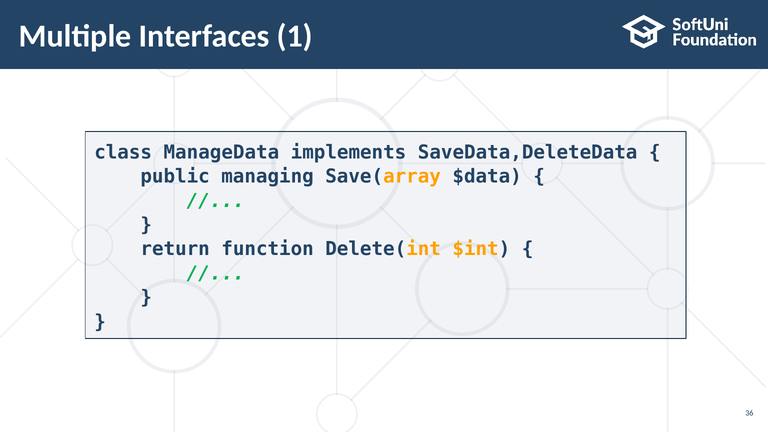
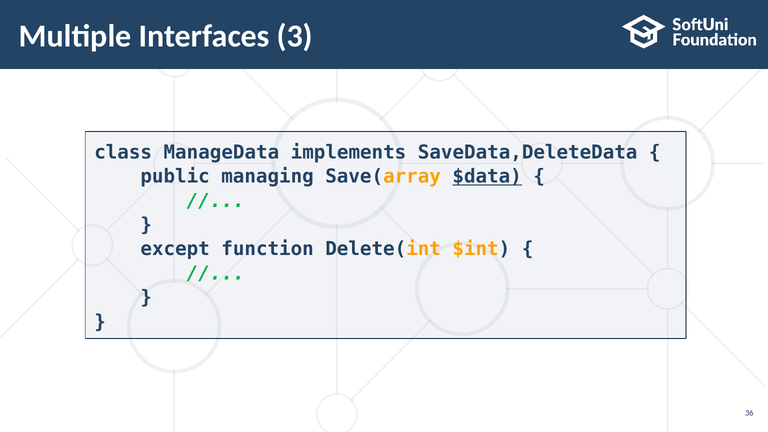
1: 1 -> 3 (295, 36)
$data underline: none -> present (487, 177)
return: return -> except (175, 249)
